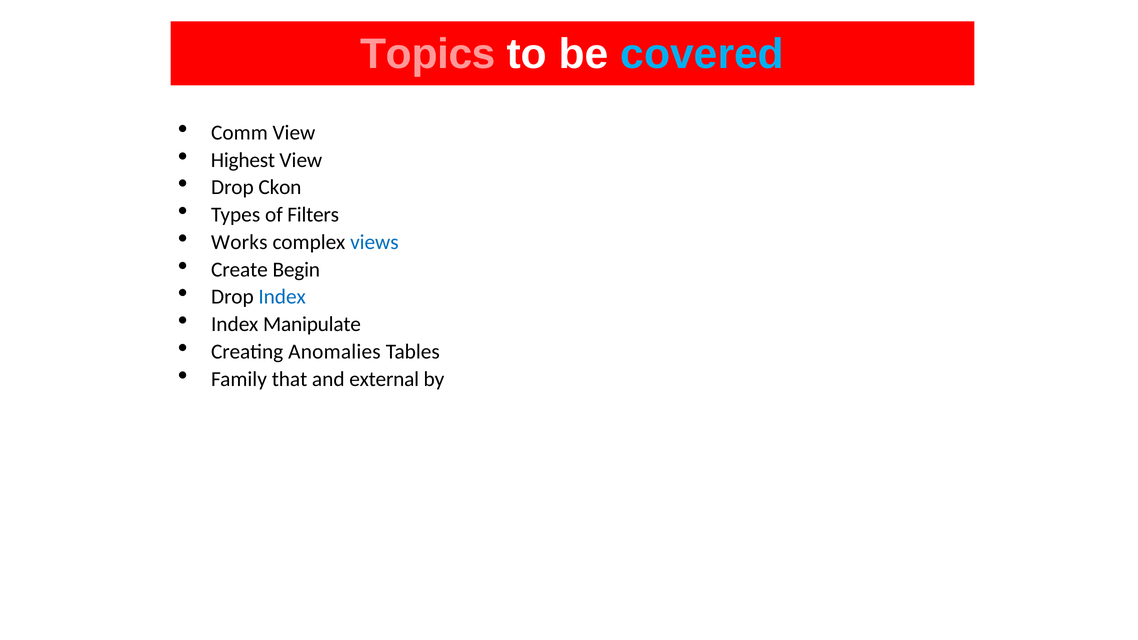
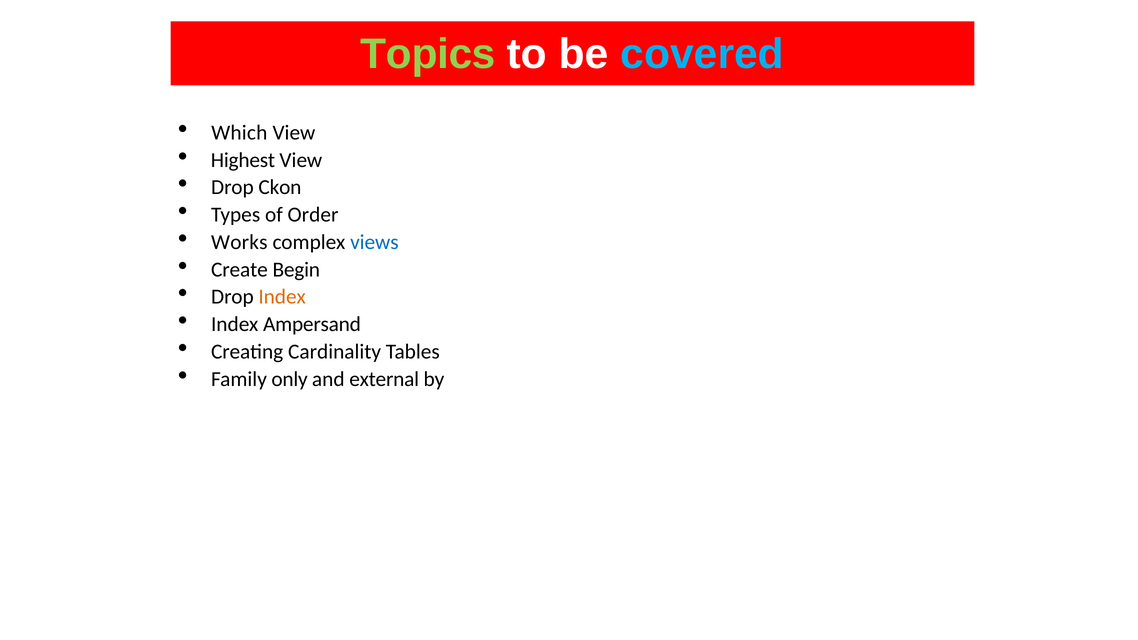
Topics colour: pink -> light green (428, 54)
Comm: Comm -> Which (239, 133)
Filters: Filters -> Order (313, 215)
Index colour: blue -> orange (282, 297)
Manipulate: Manipulate -> Ampersand (312, 324)
Anomalies: Anomalies -> Cardinality (335, 352)
that: that -> only (290, 379)
